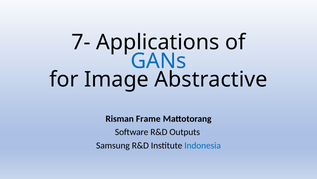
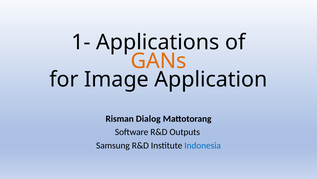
7-: 7- -> 1- (81, 42)
GANs colour: blue -> orange (158, 61)
Abstractive: Abstractive -> Application (211, 79)
Frame: Frame -> Dialog (148, 118)
